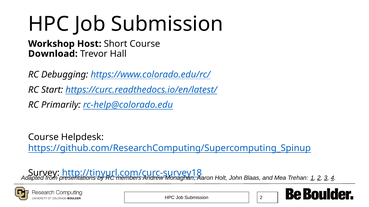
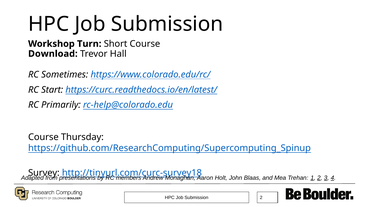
Host: Host -> Turn (89, 44)
Debugging: Debugging -> Sometimes (65, 75)
Helpdesk: Helpdesk -> Thursday (82, 138)
